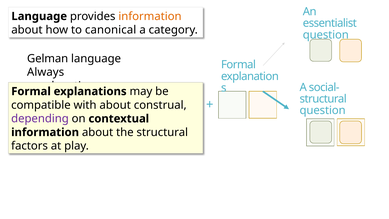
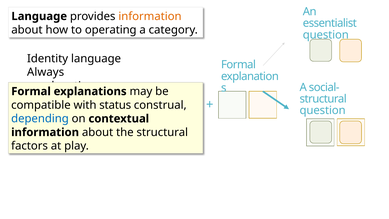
canonical: canonical -> operating (111, 30)
Gelman: Gelman -> Identity (48, 59)
with about: about -> status (115, 105)
depending colour: purple -> blue (40, 119)
